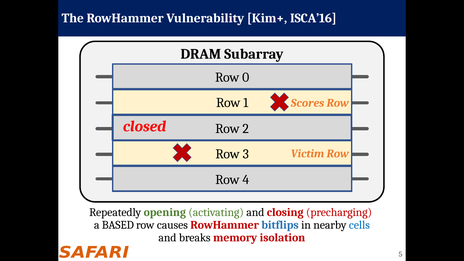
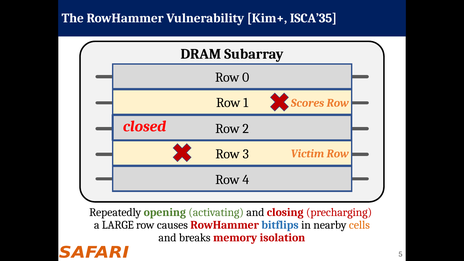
ISCA’16: ISCA’16 -> ISCA’35 (313, 18)
BASED: BASED -> LARGE (118, 225)
cells colour: blue -> orange (359, 225)
